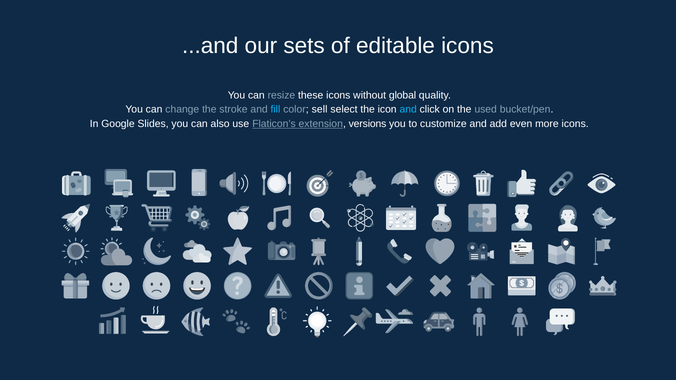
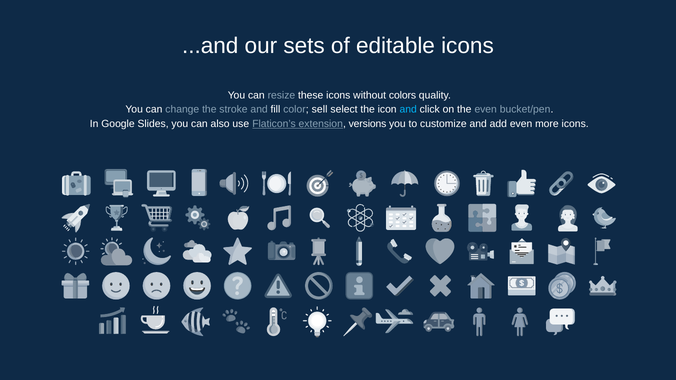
global: global -> colors (403, 95)
fill colour: light blue -> white (275, 110)
the used: used -> even (486, 110)
